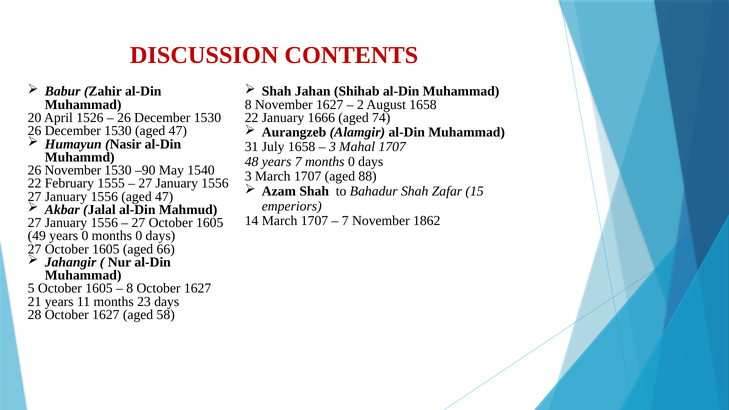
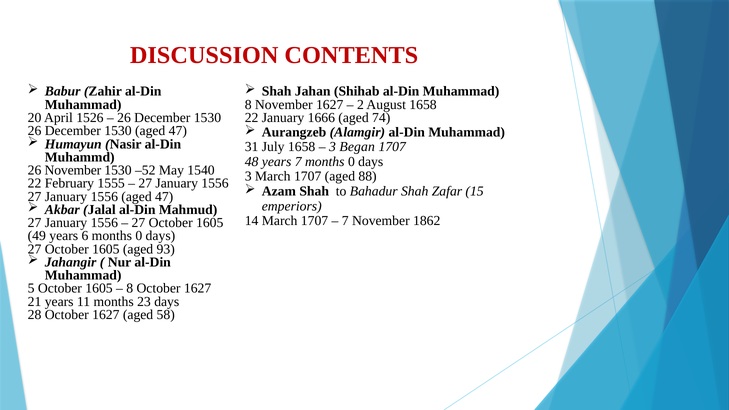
Mahal: Mahal -> Began (357, 147)
–90: –90 -> –52 (145, 170)
years 0: 0 -> 6 (85, 236)
66: 66 -> 93 (166, 249)
